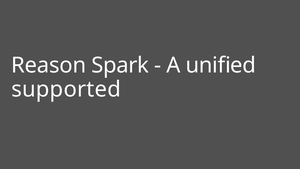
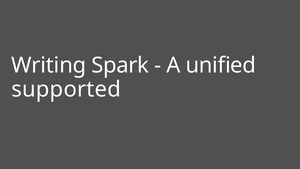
Reason: Reason -> Writing (49, 65)
